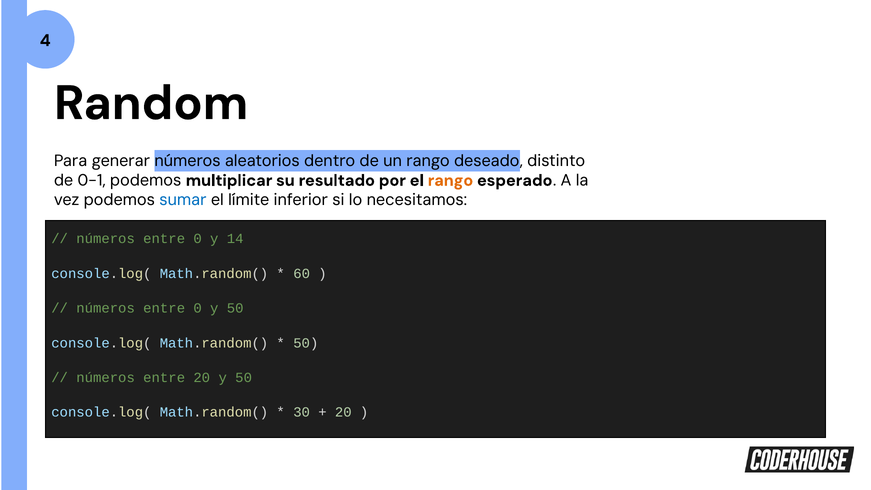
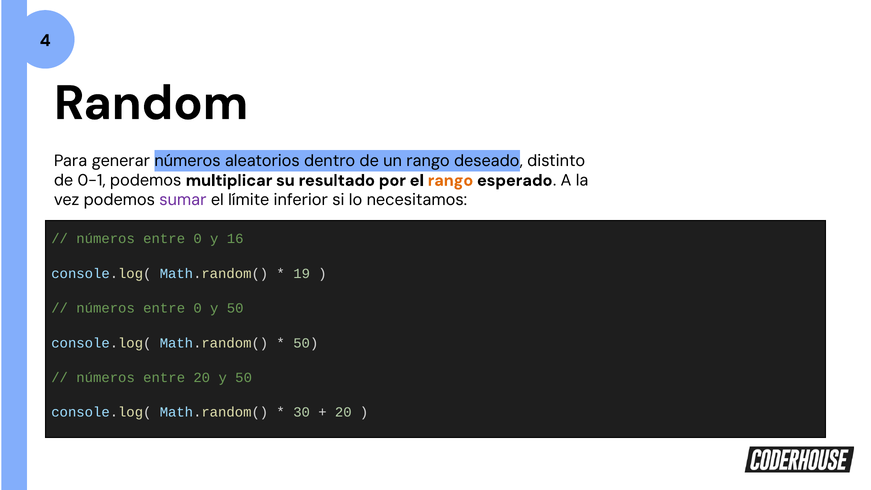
sumar colour: blue -> purple (183, 200)
14: 14 -> 16 (235, 239)
60: 60 -> 19 (302, 274)
